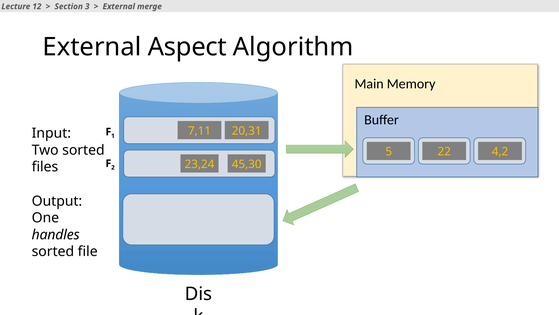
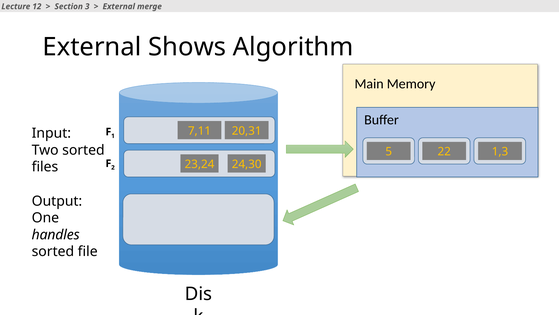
Aspect: Aspect -> Shows (187, 47)
4,2: 4,2 -> 1,3 (500, 151)
45,30: 45,30 -> 24,30 (247, 164)
